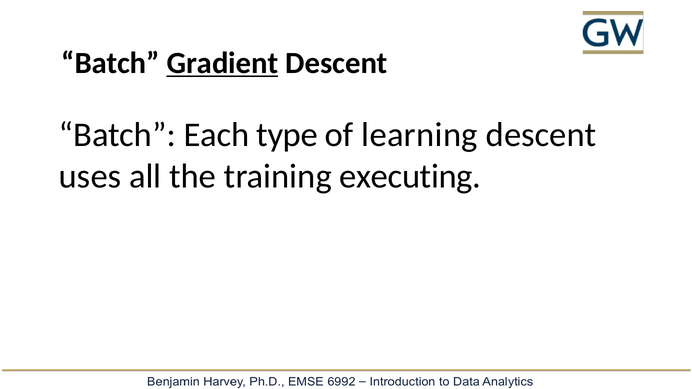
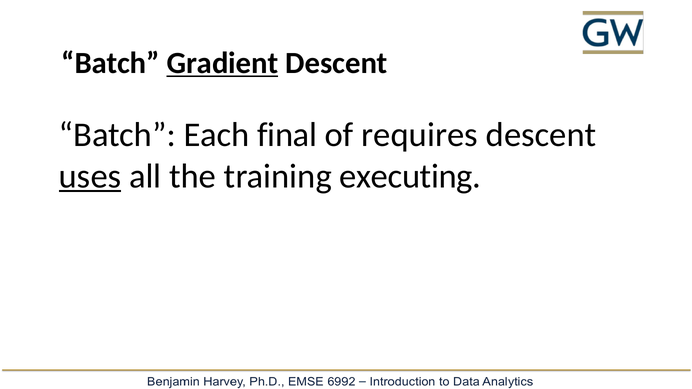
type: type -> final (287, 135)
learning: learning -> requires (420, 135)
uses underline: none -> present (90, 176)
